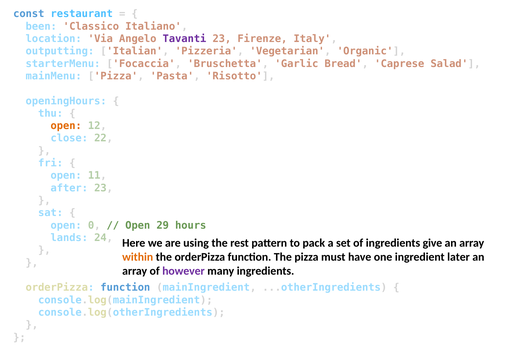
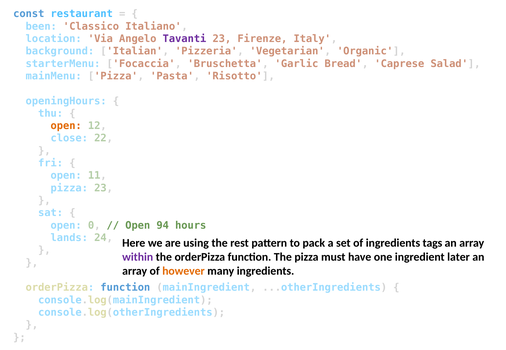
outputting: outputting -> background (60, 51)
after: after -> pizza (69, 188)
29: 29 -> 94 (163, 225)
give: give -> tags (432, 243)
within colour: orange -> purple (138, 257)
however colour: purple -> orange (183, 271)
